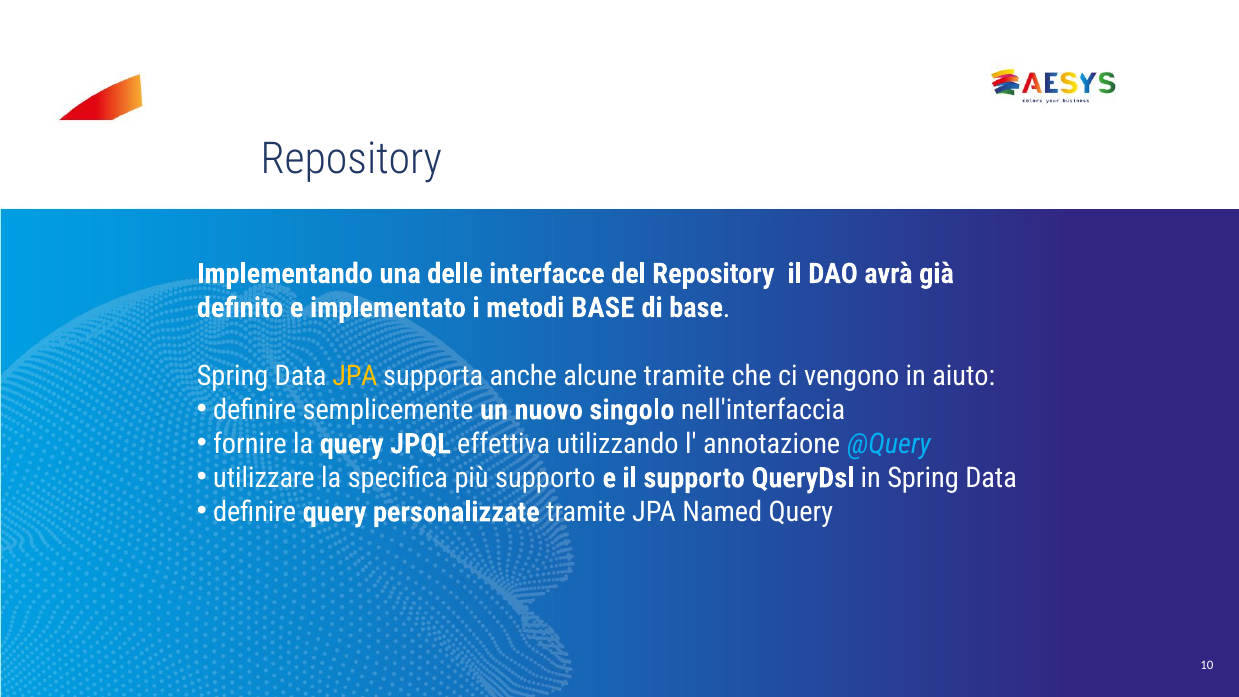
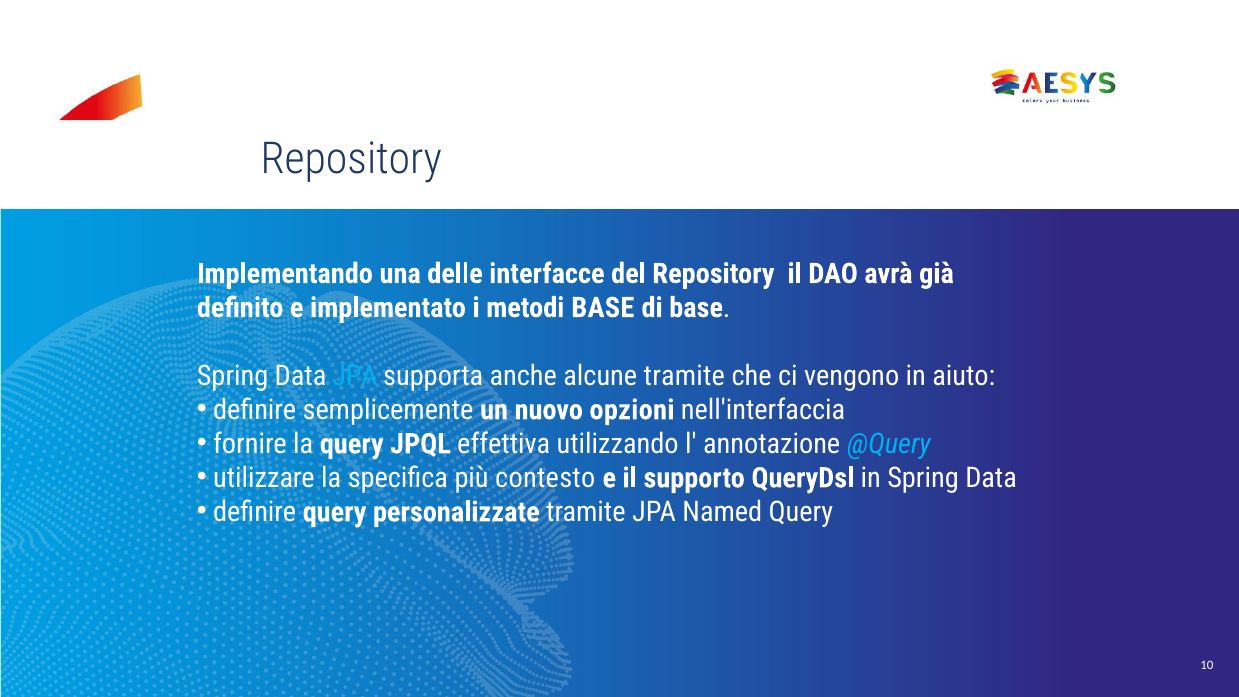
JPA colour: yellow -> light blue (355, 376)
singolo: singolo -> opzioni (632, 410)
più supporto: supporto -> contesto (545, 478)
